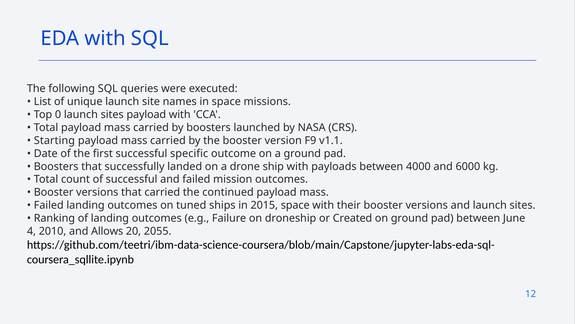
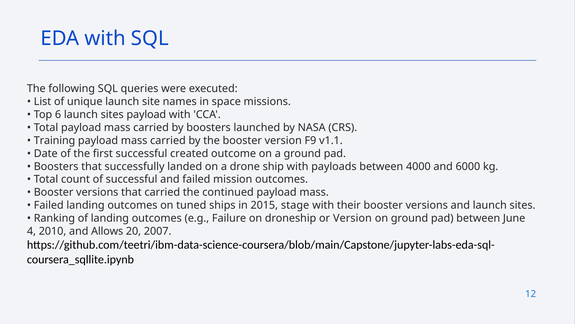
0: 0 -> 6 (58, 114)
Starting: Starting -> Training (54, 140)
specific: specific -> created (189, 153)
2015 space: space -> stage (295, 205)
or Created: Created -> Version (352, 218)
2055: 2055 -> 2007 (158, 231)
